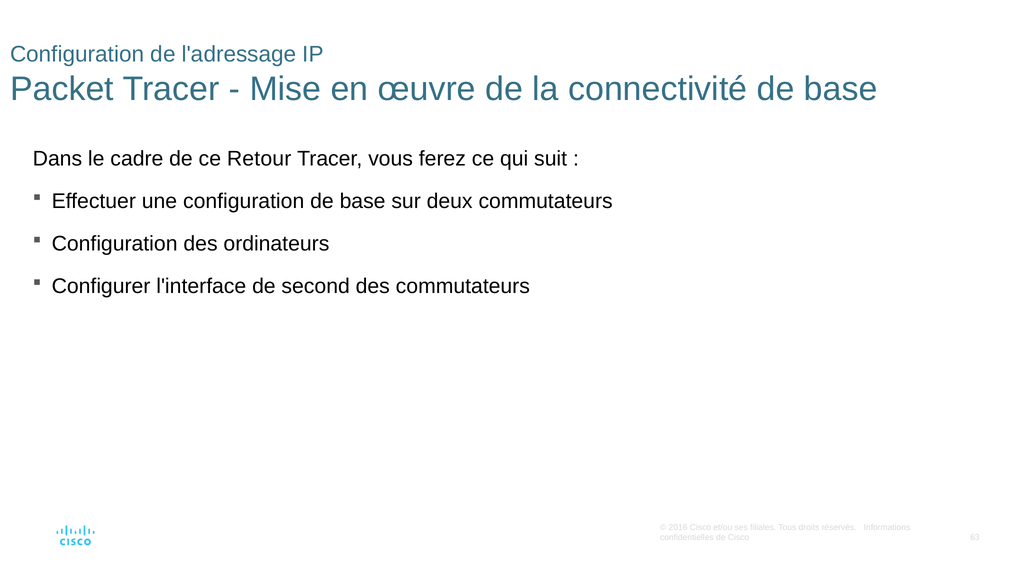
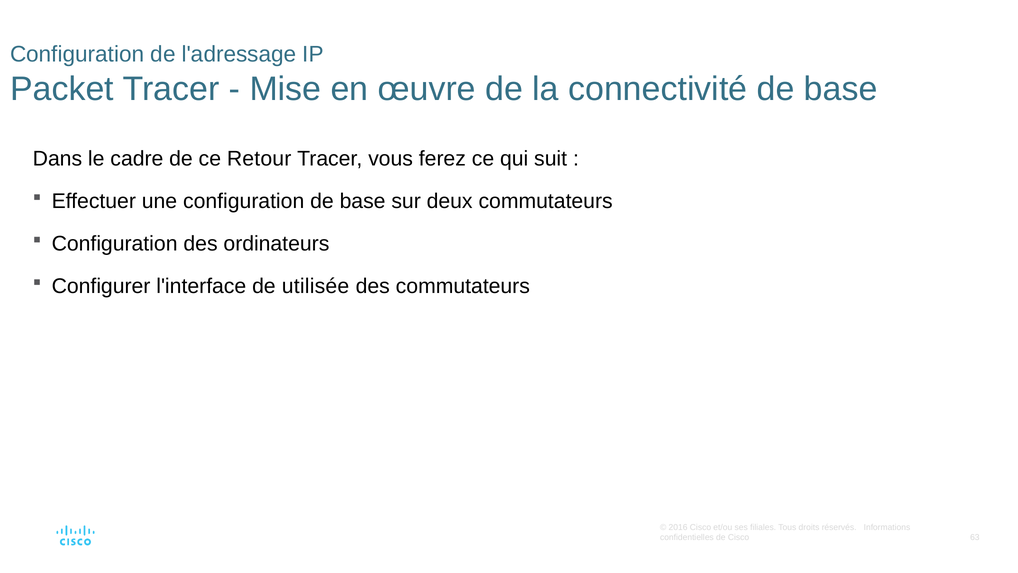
second: second -> utilisée (316, 286)
